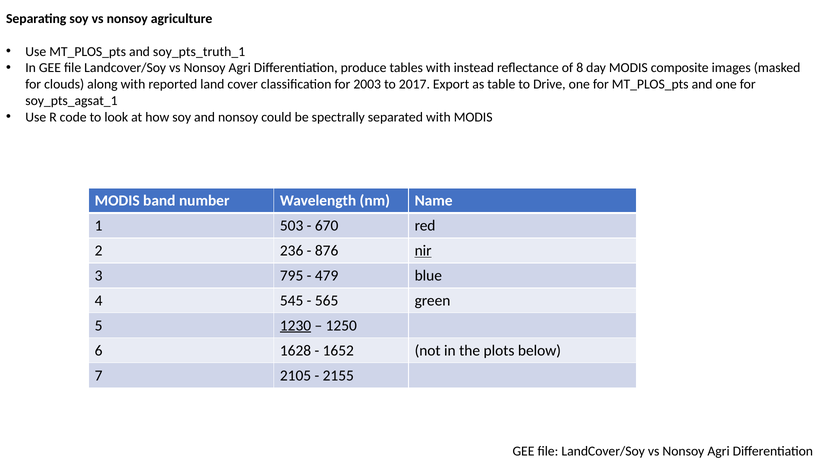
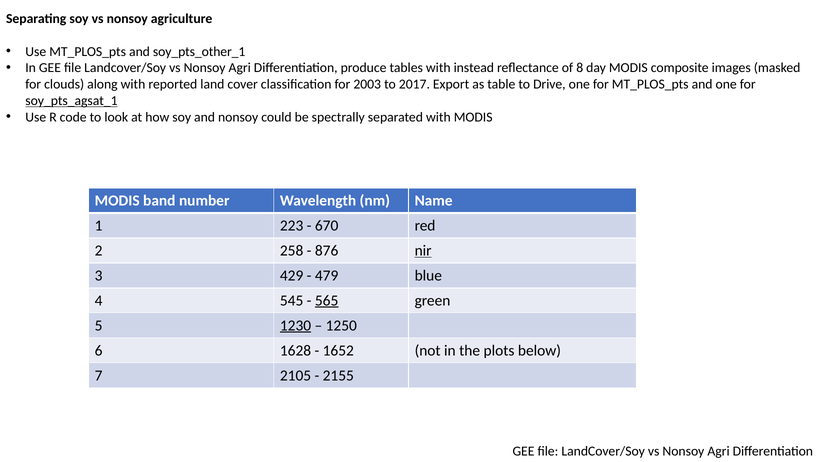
soy_pts_truth_1: soy_pts_truth_1 -> soy_pts_other_1 (199, 52)
soy_pts_agsat_1 underline: none -> present (71, 101)
503: 503 -> 223 (292, 226)
236: 236 -> 258 (292, 251)
795: 795 -> 429 (292, 276)
565 underline: none -> present (327, 301)
